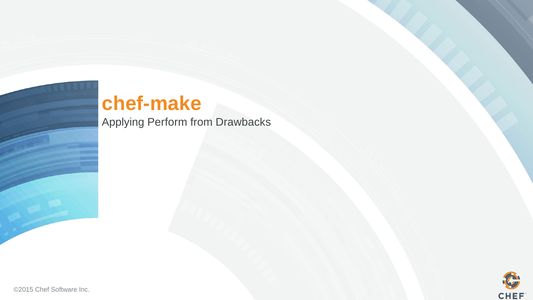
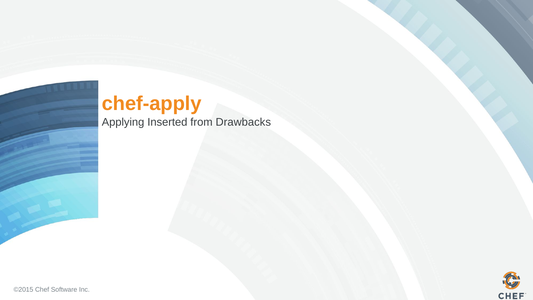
chef-make: chef-make -> chef-apply (152, 104)
Perform: Perform -> Inserted (167, 122)
